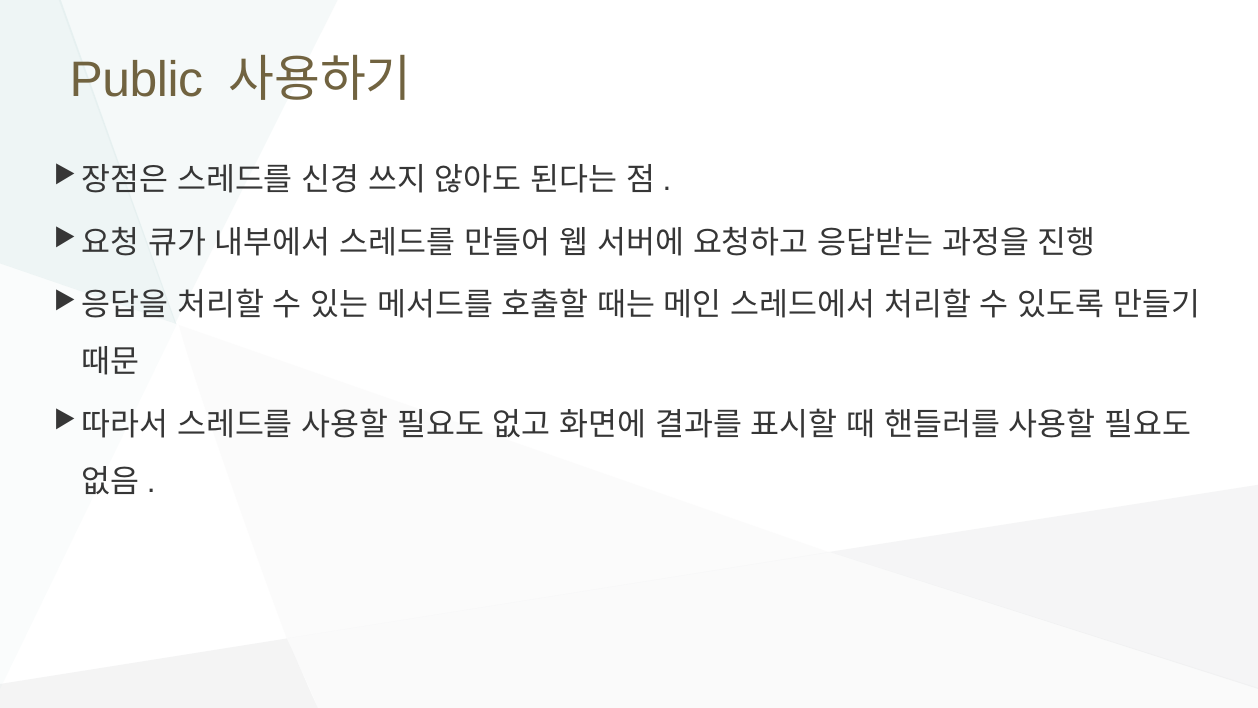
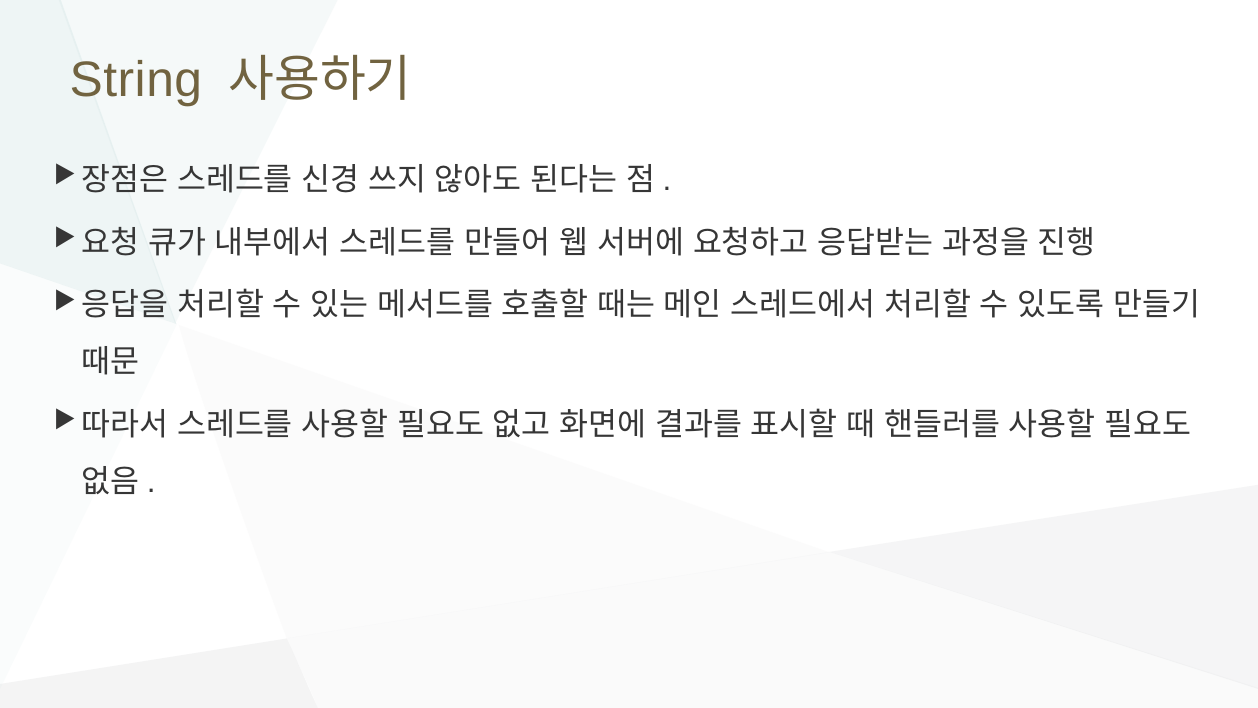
Public: Public -> String (136, 80)
